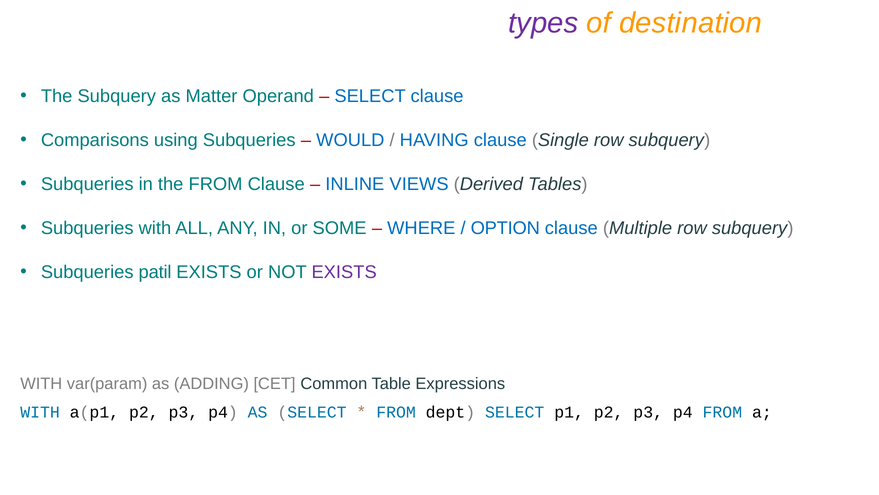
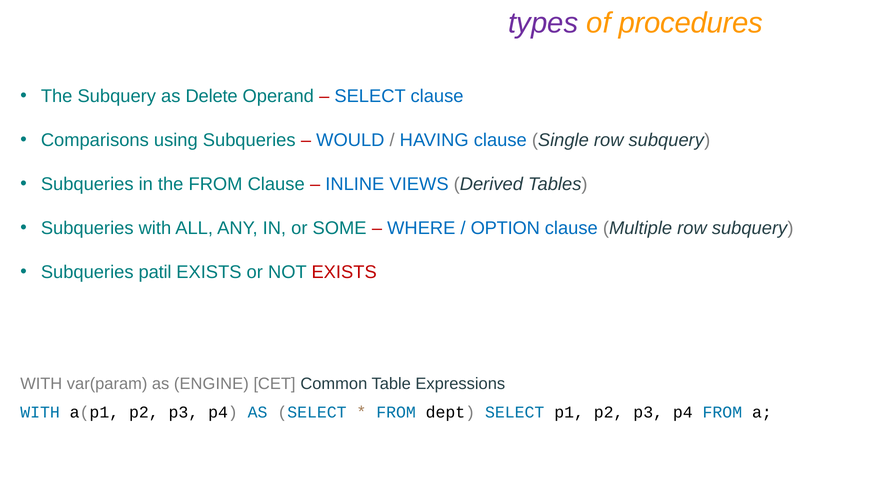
destination: destination -> procedures (691, 23)
Matter: Matter -> Delete (212, 96)
EXISTS colour: purple -> red (344, 272)
ADDING: ADDING -> ENGINE (211, 383)
